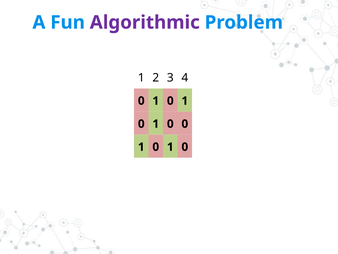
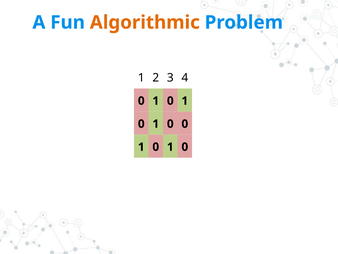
Algorithmic colour: purple -> orange (145, 22)
